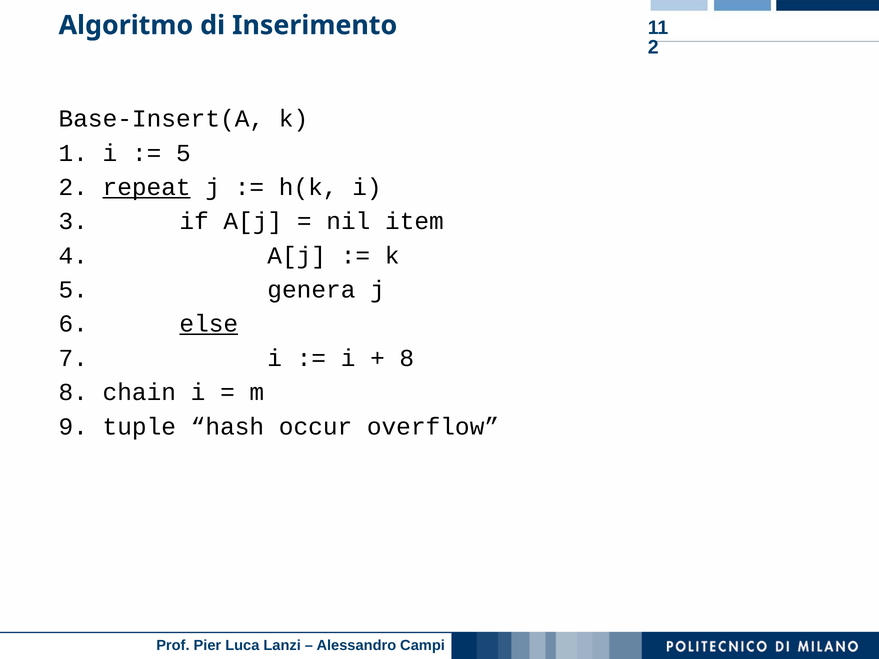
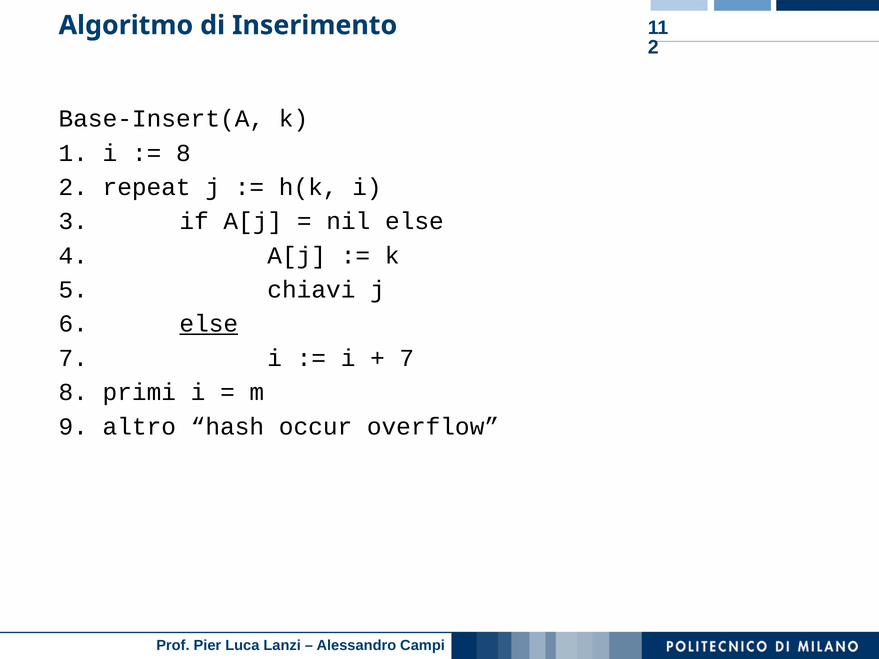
5: 5 -> 8 (183, 153)
repeat underline: present -> none (147, 187)
nil item: item -> else (414, 221)
genera: genera -> chiavi (311, 290)
8: 8 -> 7 (407, 358)
chain: chain -> primi (139, 392)
tuple: tuple -> altro (139, 427)
